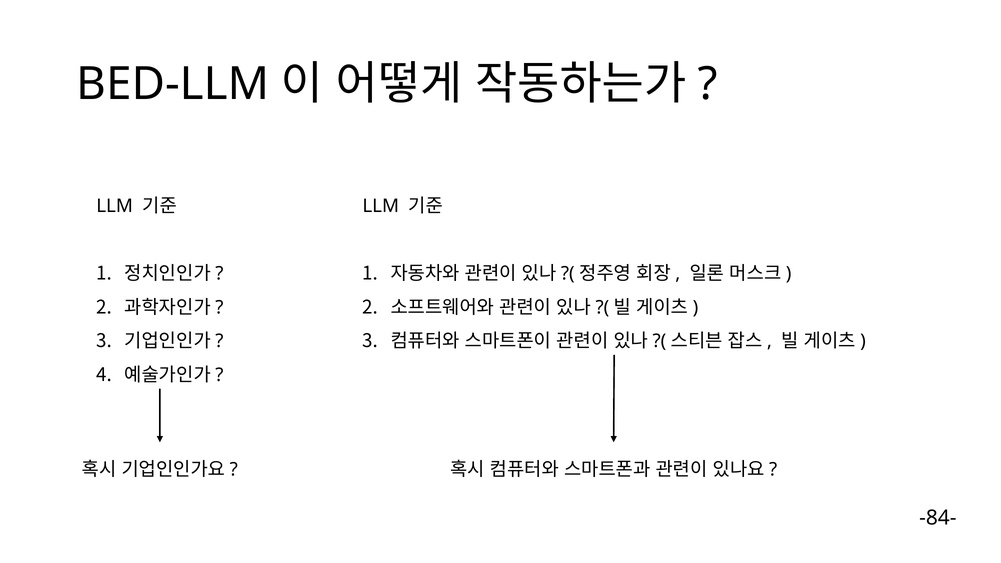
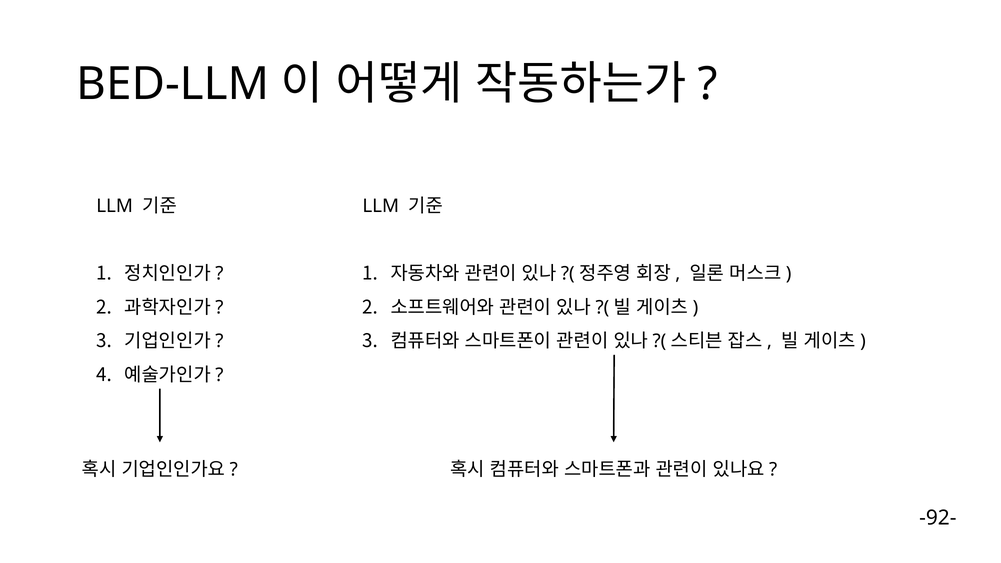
-84-: -84- -> -92- (938, 518)
